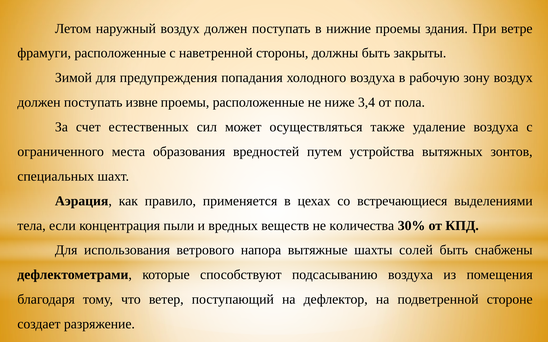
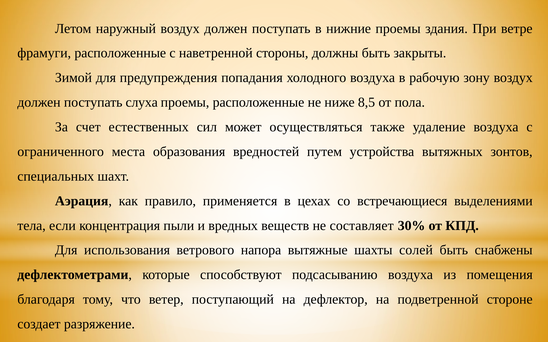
извне: извне -> слуха (142, 103)
3,4: 3,4 -> 8,5 (367, 103)
количества: количества -> составляет (362, 226)
